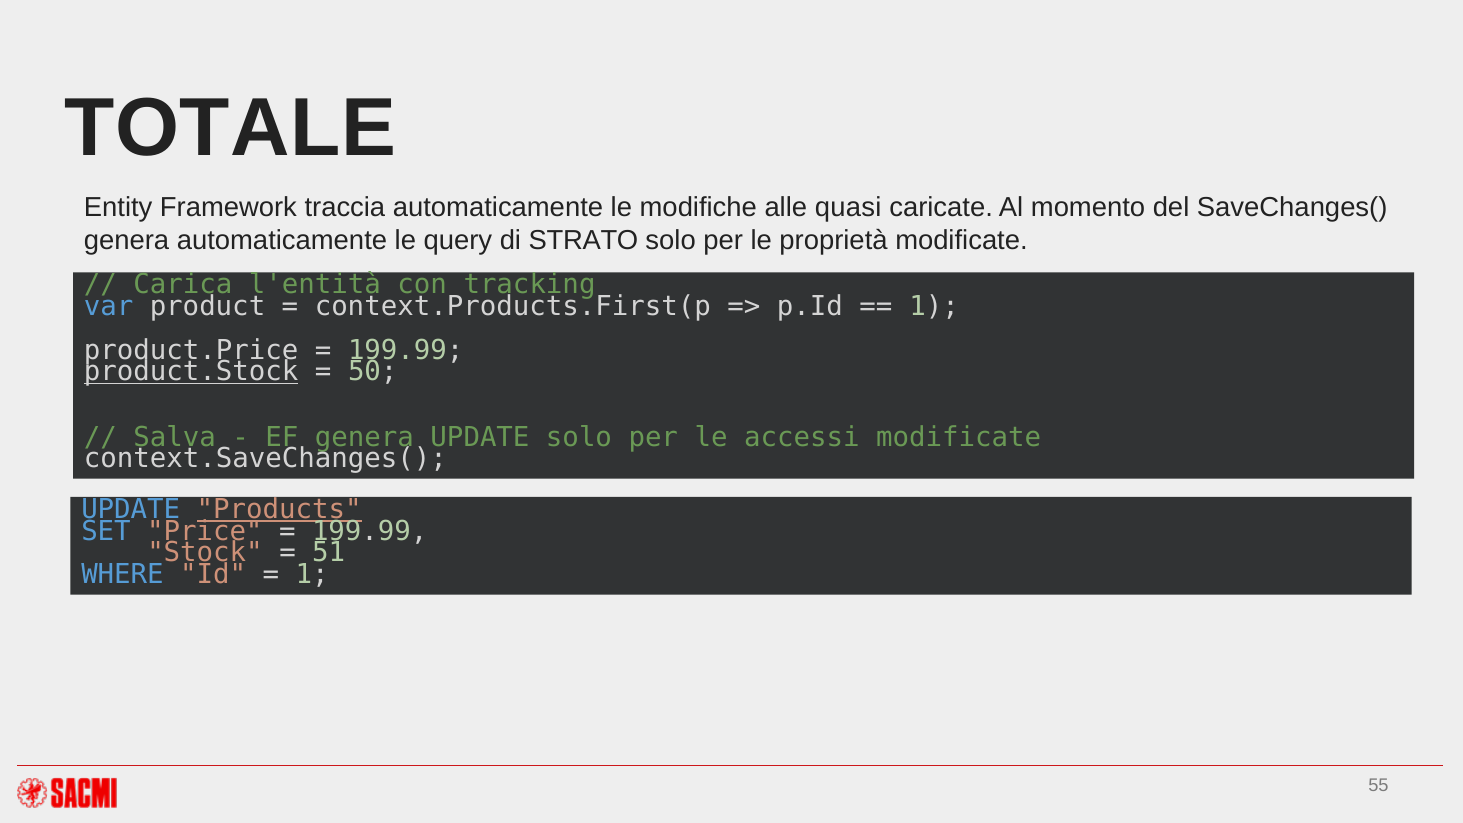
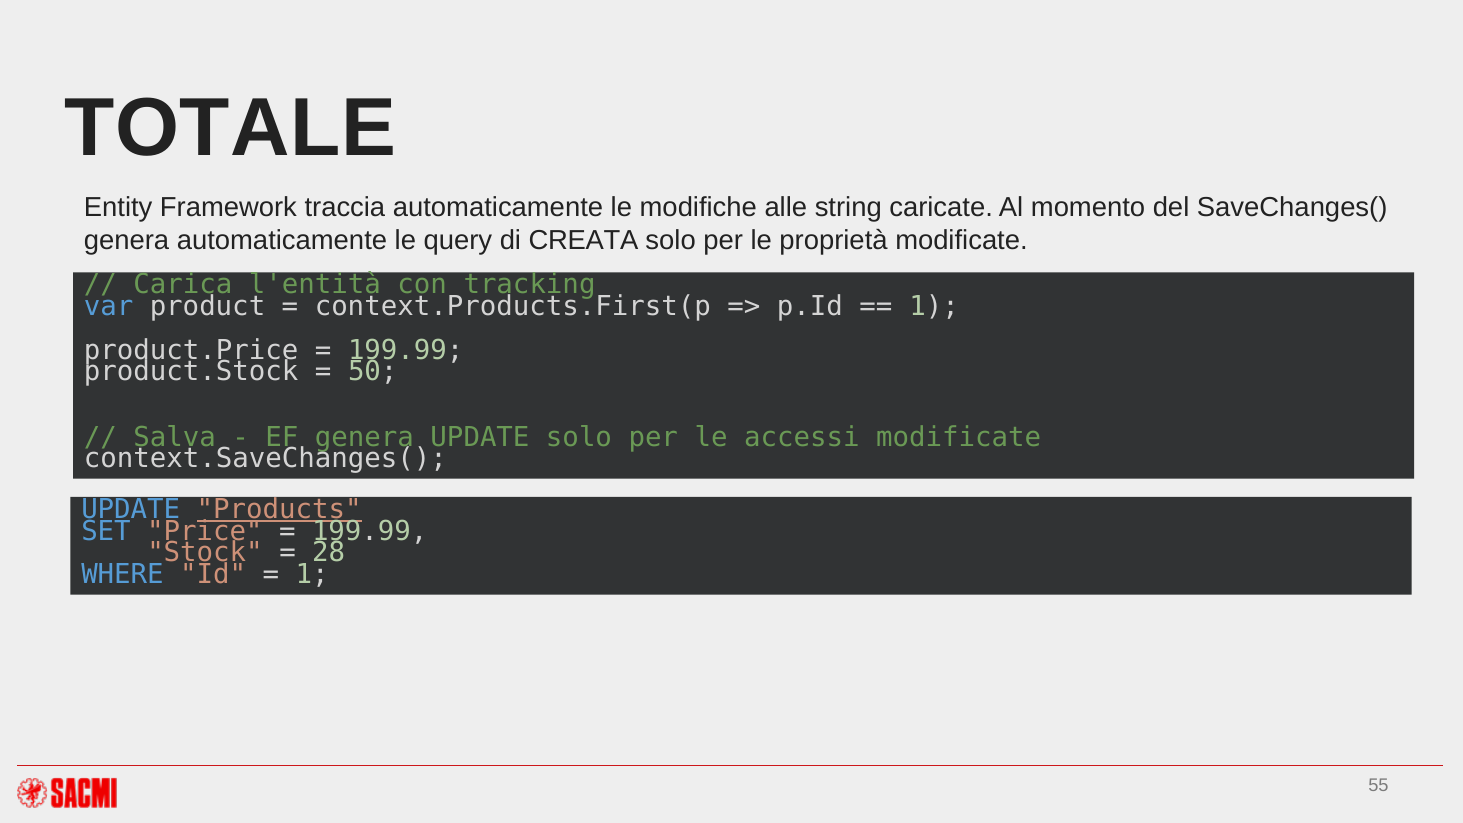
quasi: quasi -> string (848, 207)
STRATO: STRATO -> CREATA (583, 240)
product.Stock underline: present -> none (191, 372)
51: 51 -> 28 (329, 553)
